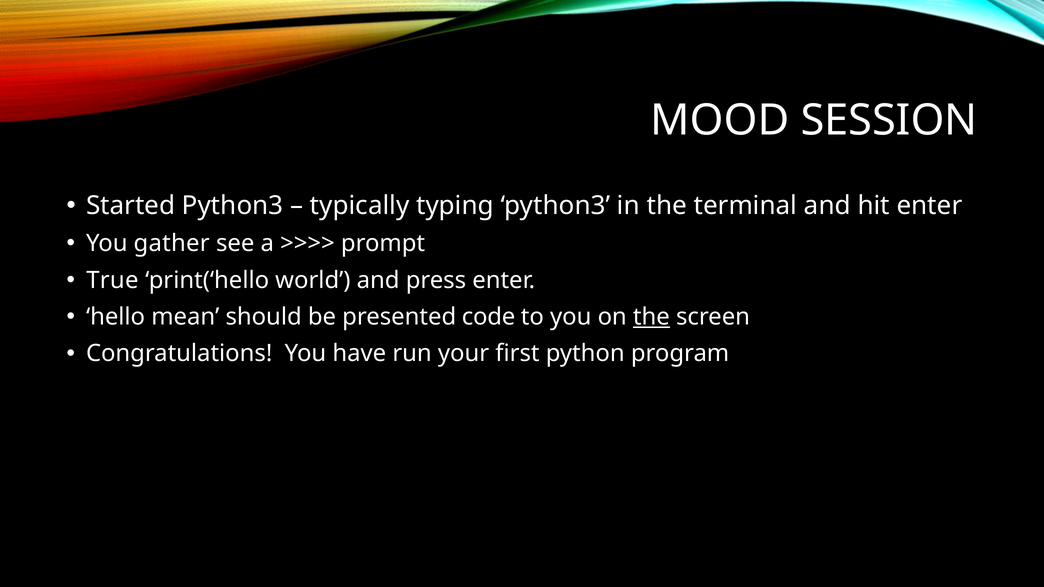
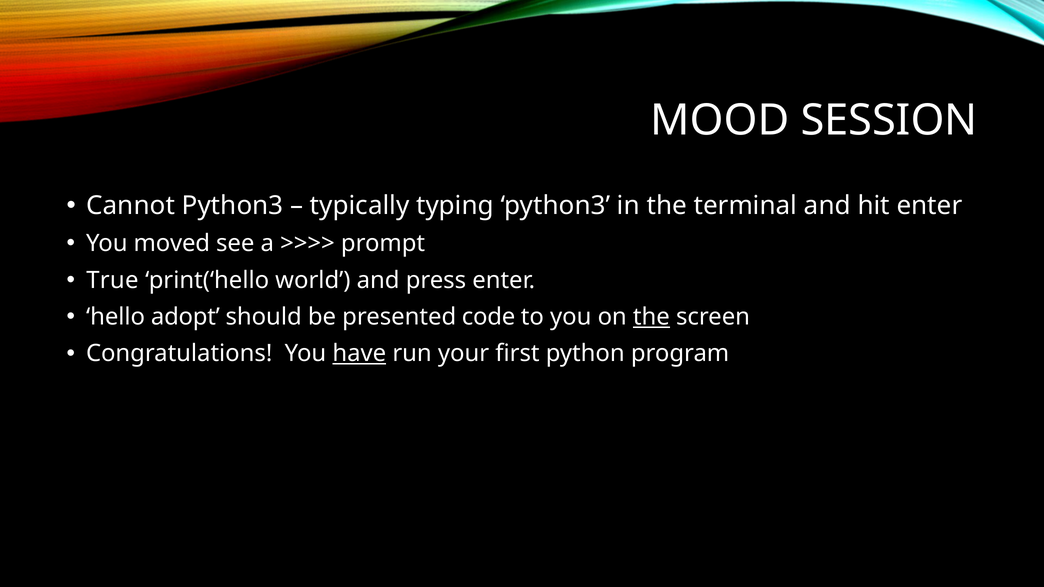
Started: Started -> Cannot (131, 206)
gather: gather -> moved (172, 244)
mean: mean -> adopt (185, 317)
have underline: none -> present (359, 354)
